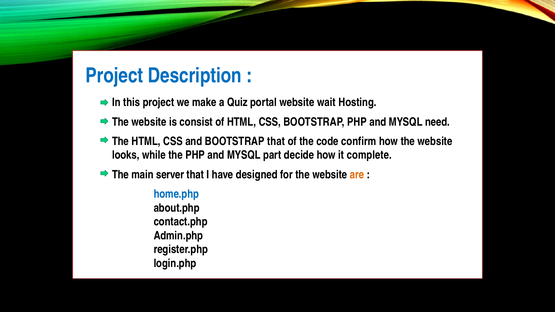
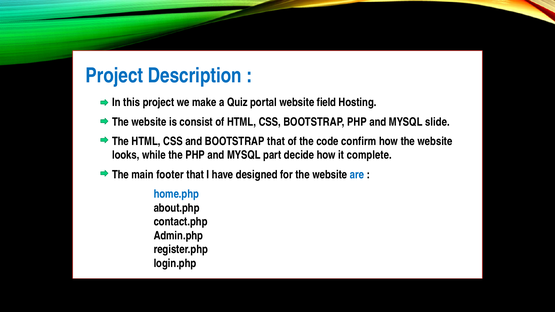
wait: wait -> field (327, 103)
need: need -> slide (437, 122)
server: server -> footer (170, 175)
are colour: orange -> blue (357, 175)
